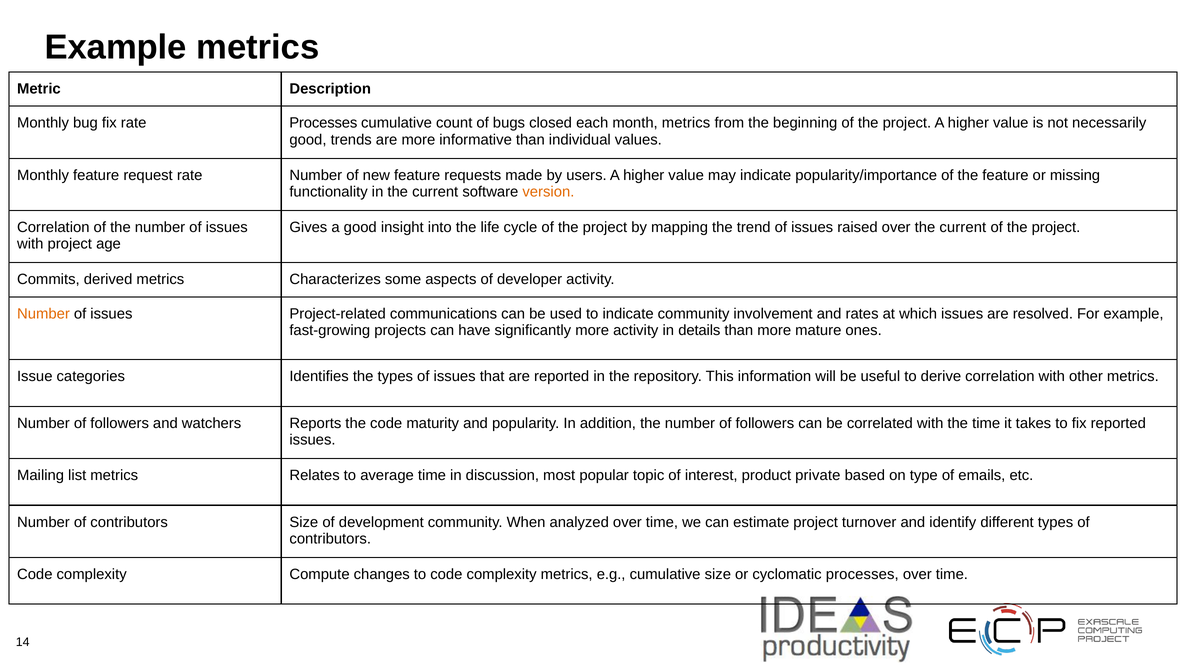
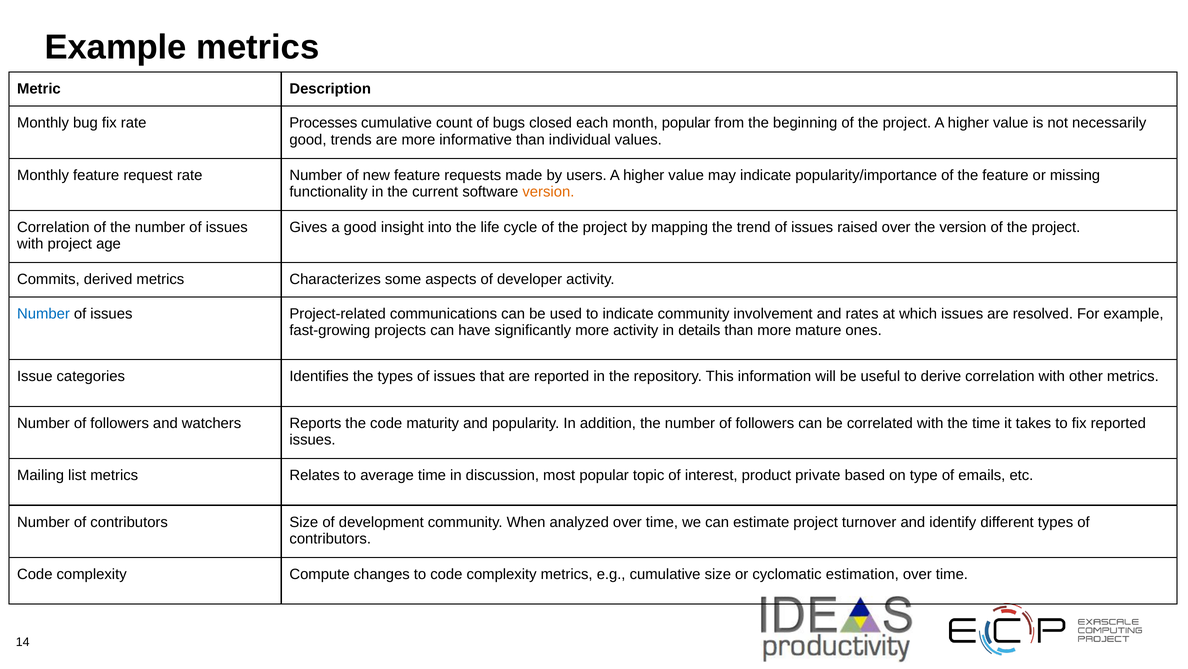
month metrics: metrics -> popular (686, 123)
over the current: current -> version (963, 227)
Number colour: orange -> blue (43, 314)
cyclomatic processes: processes -> estimation (862, 574)
